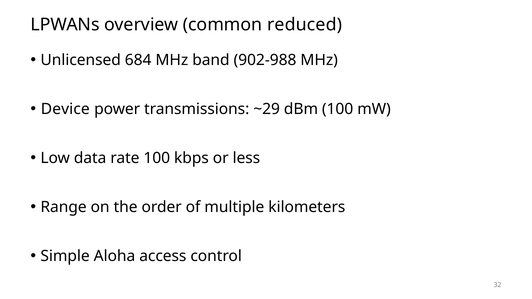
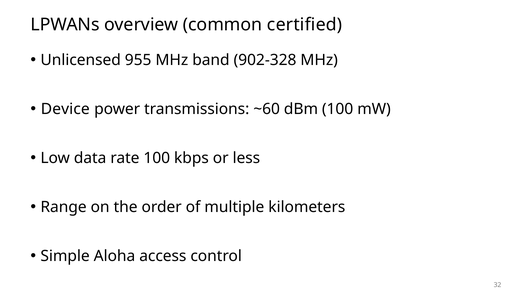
reduced: reduced -> certified (305, 25)
684: 684 -> 955 (138, 60)
902-988: 902-988 -> 902-328 (265, 60)
~29: ~29 -> ~60 (267, 109)
